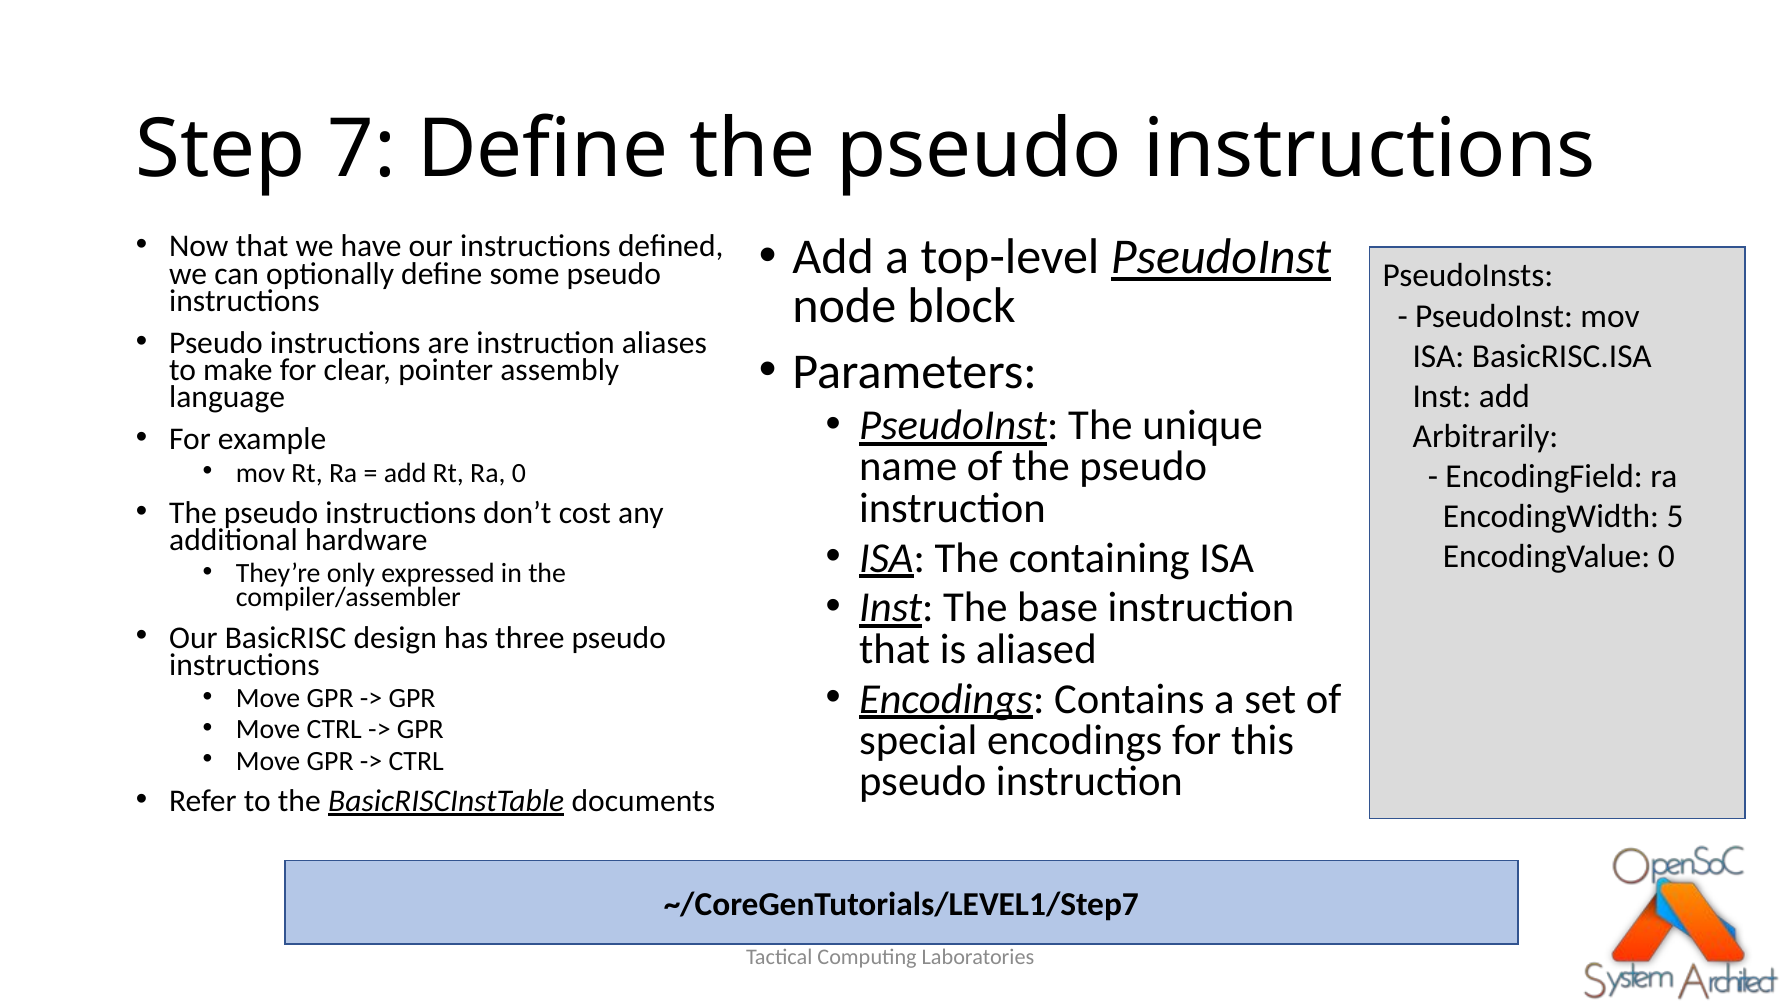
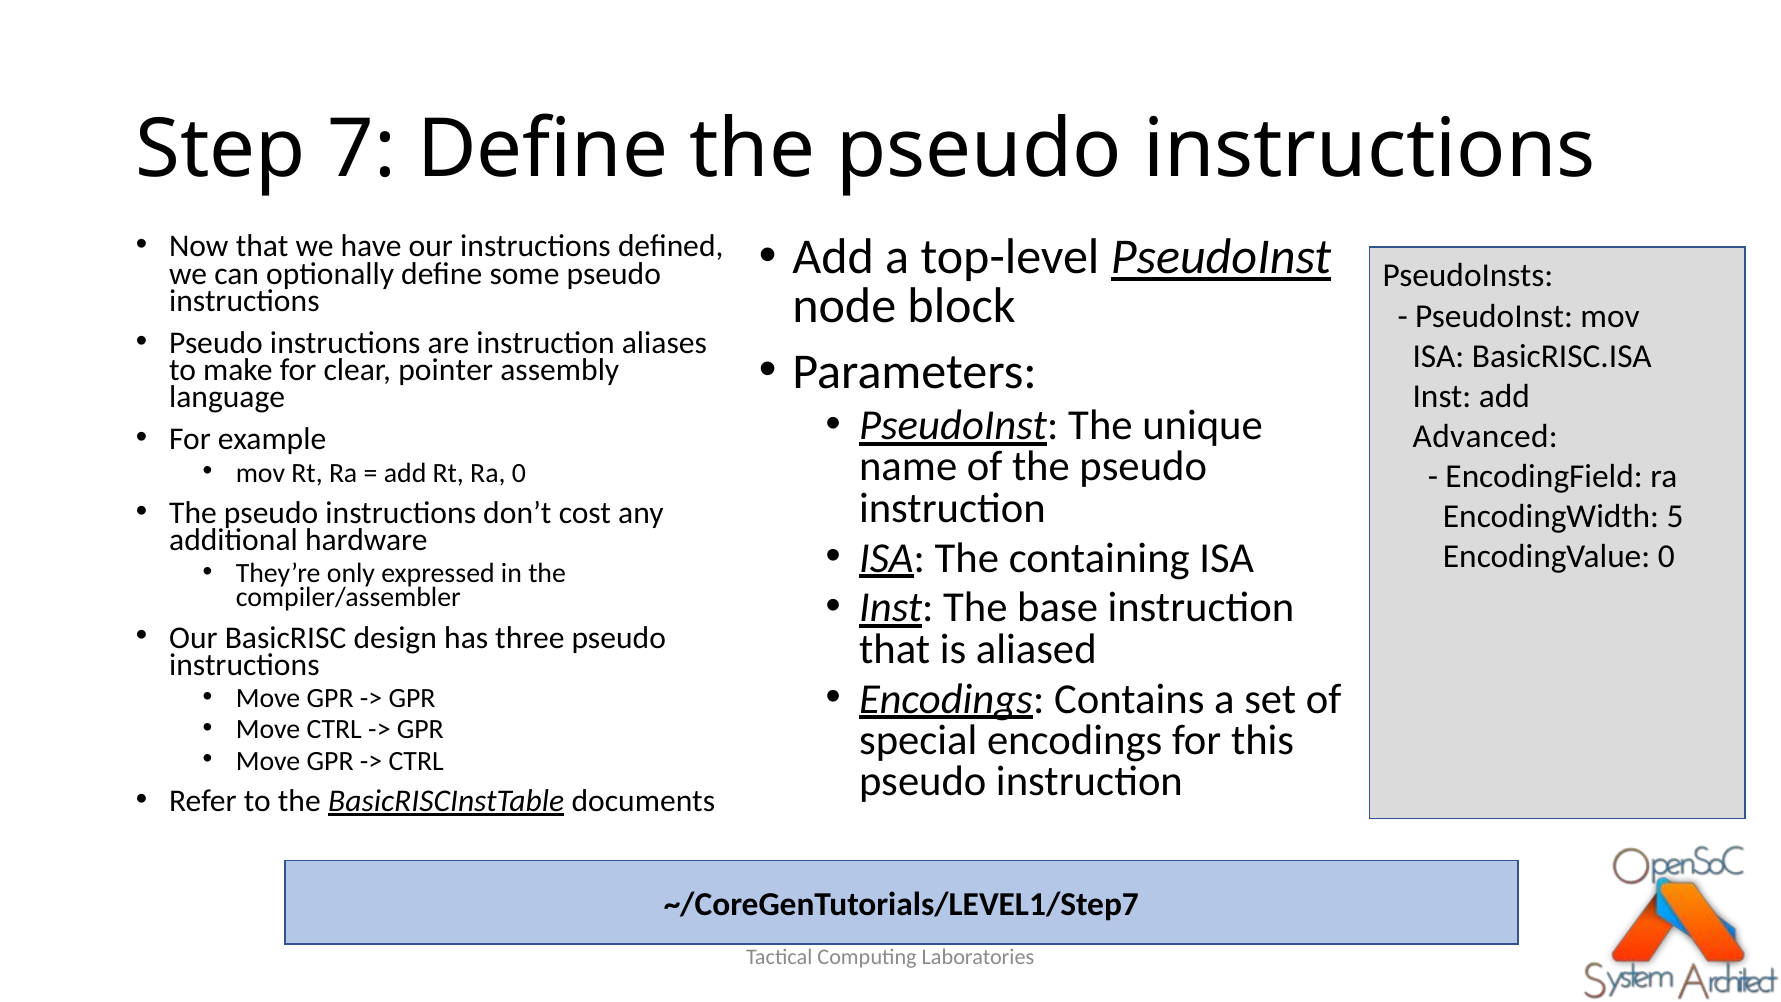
Arbitrarily: Arbitrarily -> Advanced (1485, 436)
